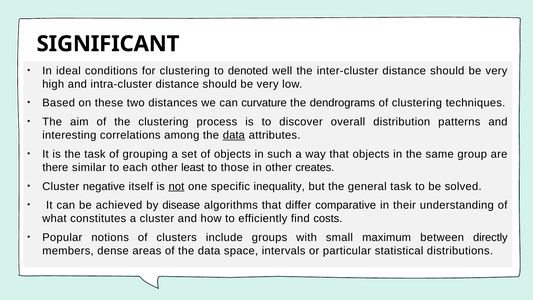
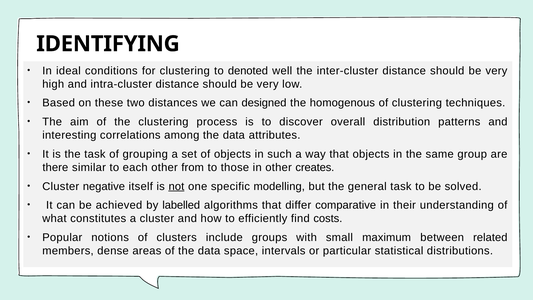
SIGNIFICANT: SIGNIFICANT -> IDENTIFYING (108, 44)
curvature: curvature -> designed (264, 103)
dendrograms: dendrograms -> homogenous (342, 103)
data underline: present -> none (234, 135)
least: least -> from (193, 167)
inequality: inequality -> modelling (279, 186)
disease: disease -> labelled (181, 205)
directly: directly -> related (490, 237)
